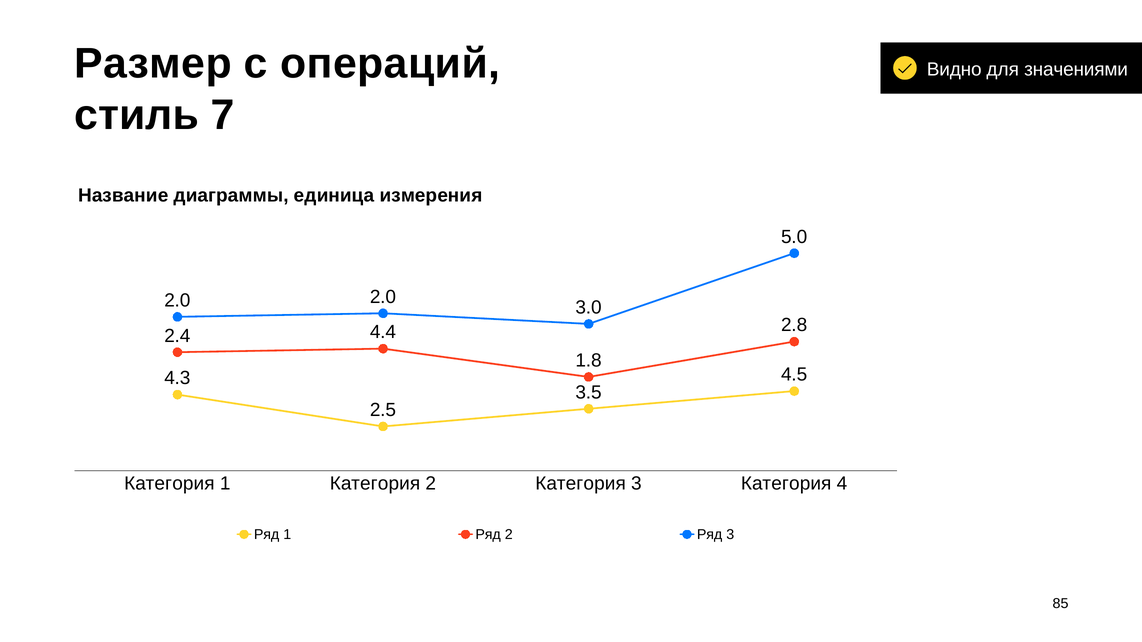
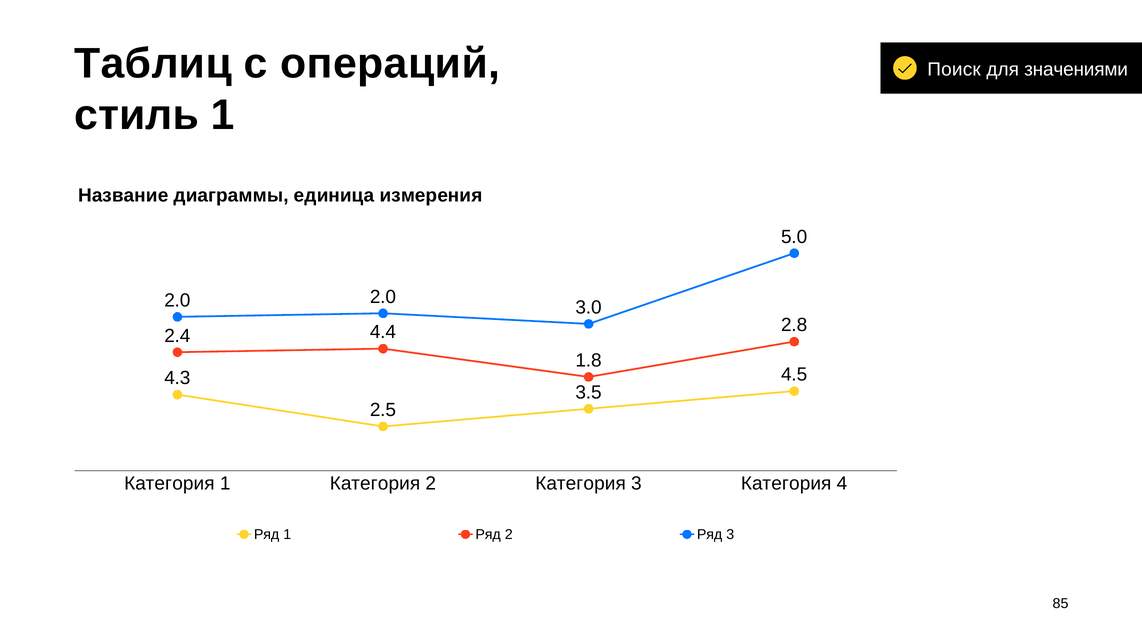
Размер: Размер -> Таблиц (153, 64)
Видно: Видно -> Поиск (954, 69)
стиль 7: 7 -> 1 (223, 115)
